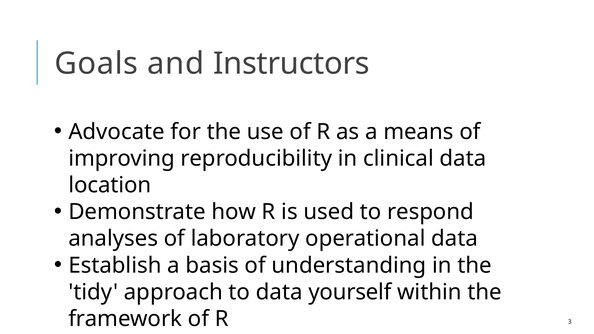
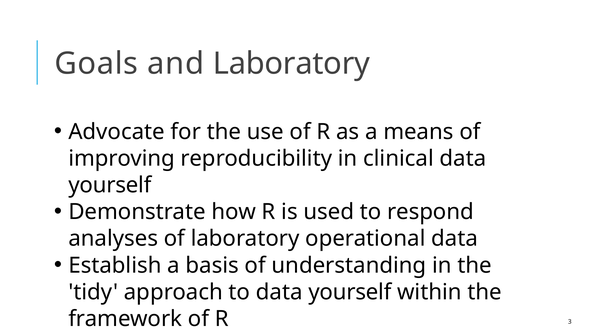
and Instructors: Instructors -> Laboratory (291, 64)
location: location -> yourself (110, 185)
